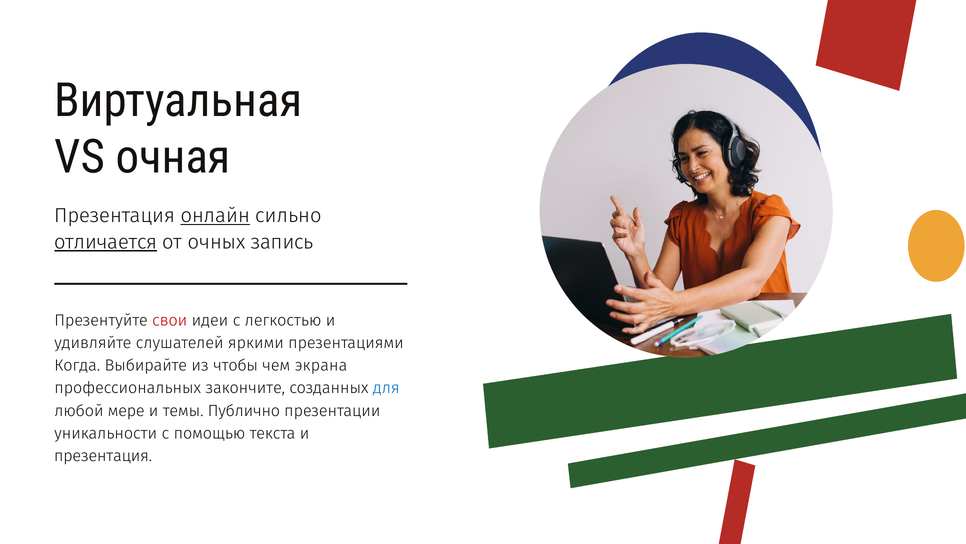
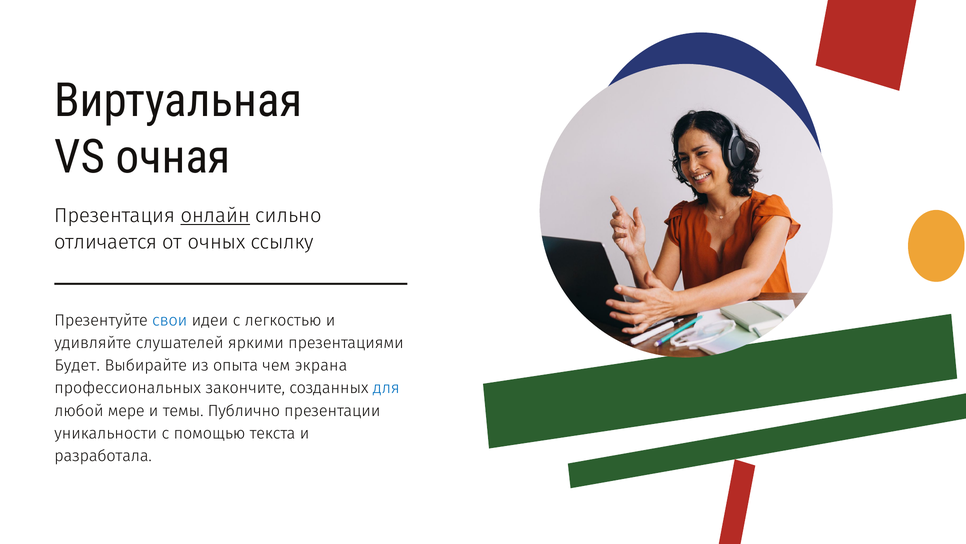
отличается underline: present -> none (106, 242)
запись: запись -> ссылку (282, 242)
свои colour: red -> blue (170, 320)
Когда: Когда -> Будет (77, 365)
чтобы: чтобы -> опыта (236, 365)
презентация: презентация -> разработала (103, 455)
